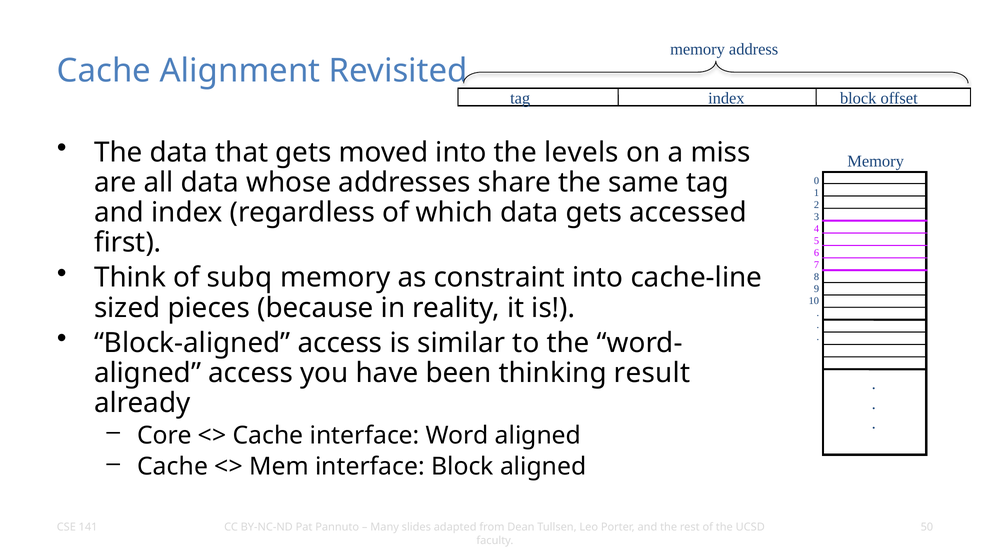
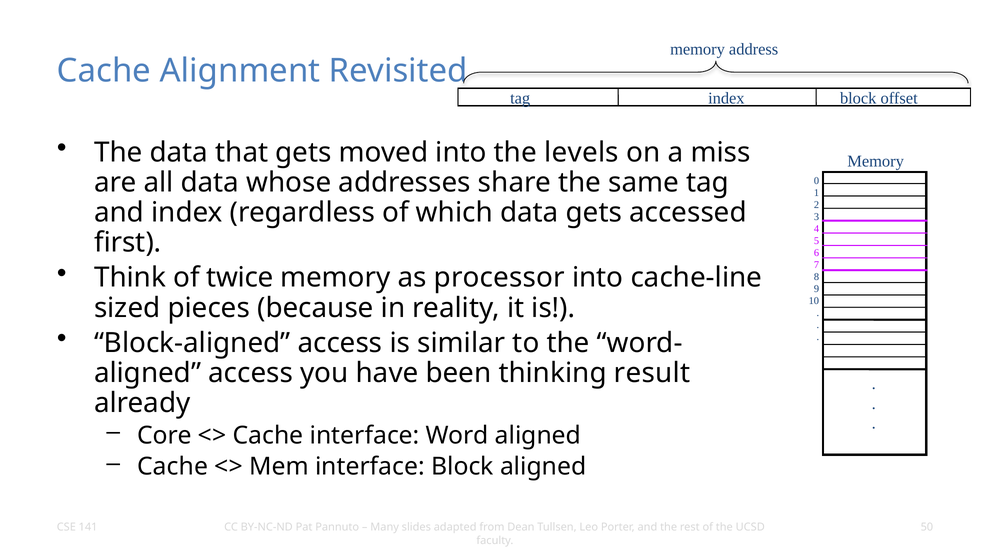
subq: subq -> twice (240, 278)
constraint: constraint -> processor (499, 278)
